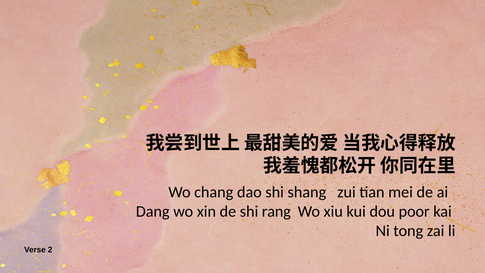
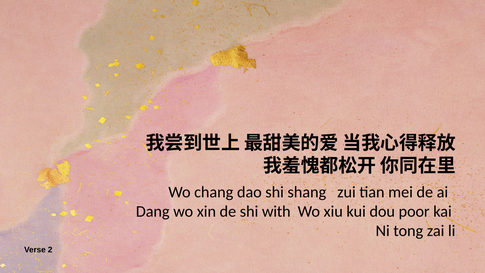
rang: rang -> with (276, 211)
